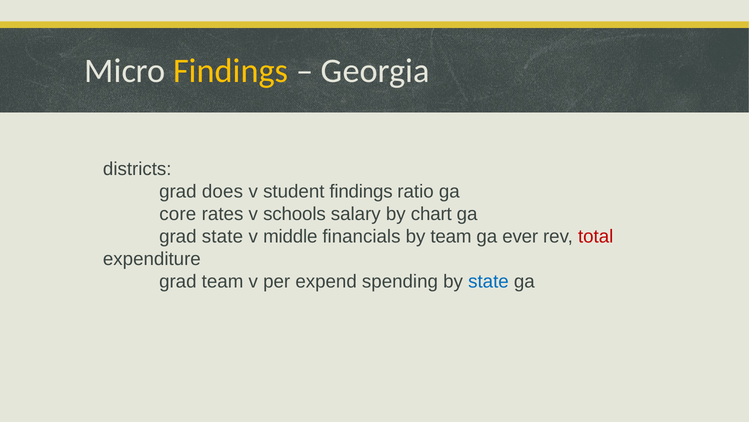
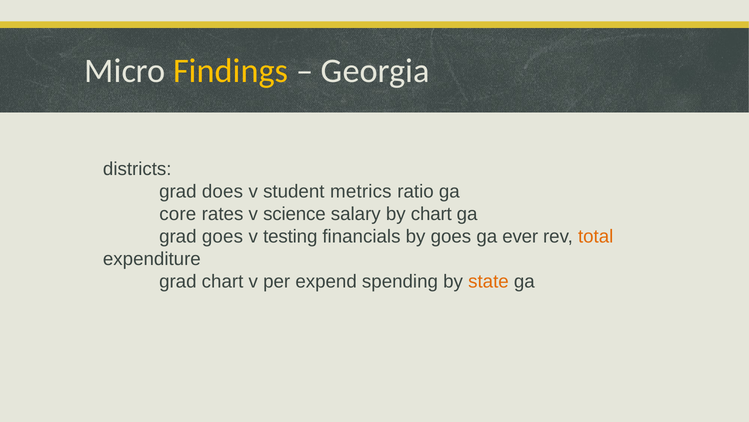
student findings: findings -> metrics (361, 191)
schools: schools -> science (294, 214)
grad state: state -> goes (222, 236)
middle: middle -> testing (290, 236)
by team: team -> goes (451, 236)
total colour: red -> orange (596, 236)
grad team: team -> chart (223, 281)
state colour: blue -> orange (488, 281)
